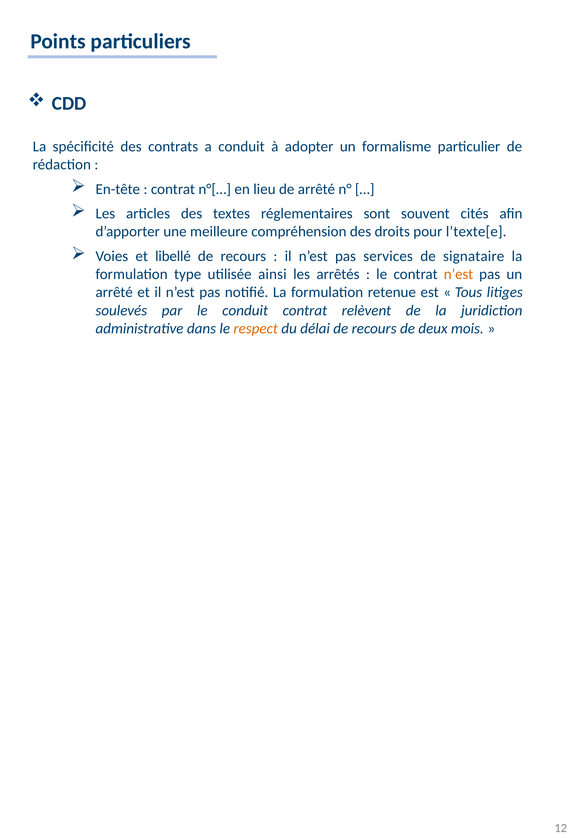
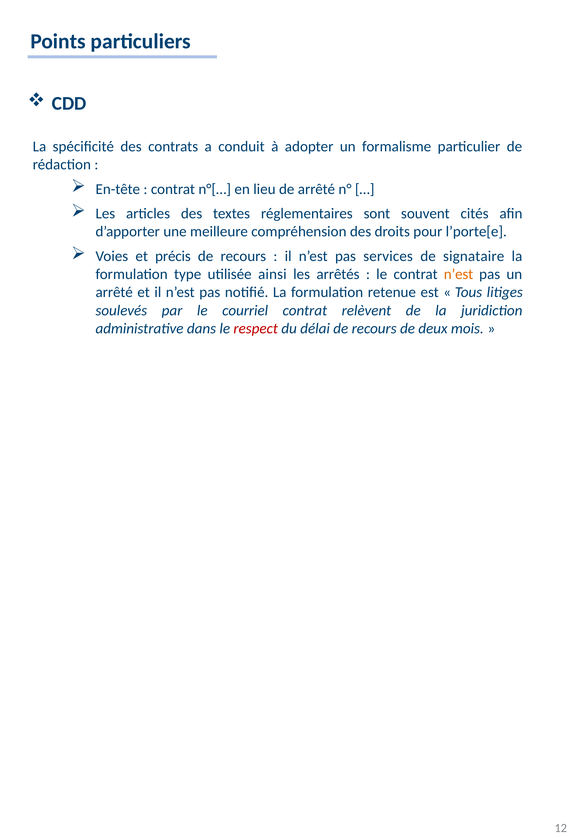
l’texte[e: l’texte[e -> l’porte[e (476, 232)
libellé: libellé -> précis (173, 256)
le conduit: conduit -> courriel (245, 310)
respect colour: orange -> red (256, 328)
